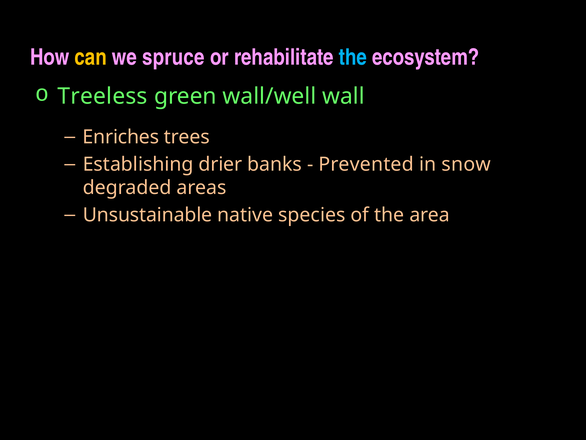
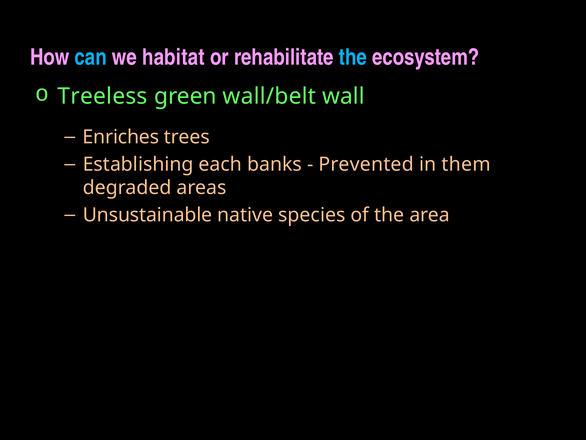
can colour: yellow -> light blue (91, 57)
spruce: spruce -> habitat (173, 57)
wall/well: wall/well -> wall/belt (269, 96)
drier: drier -> each (220, 164)
snow: snow -> them (466, 164)
